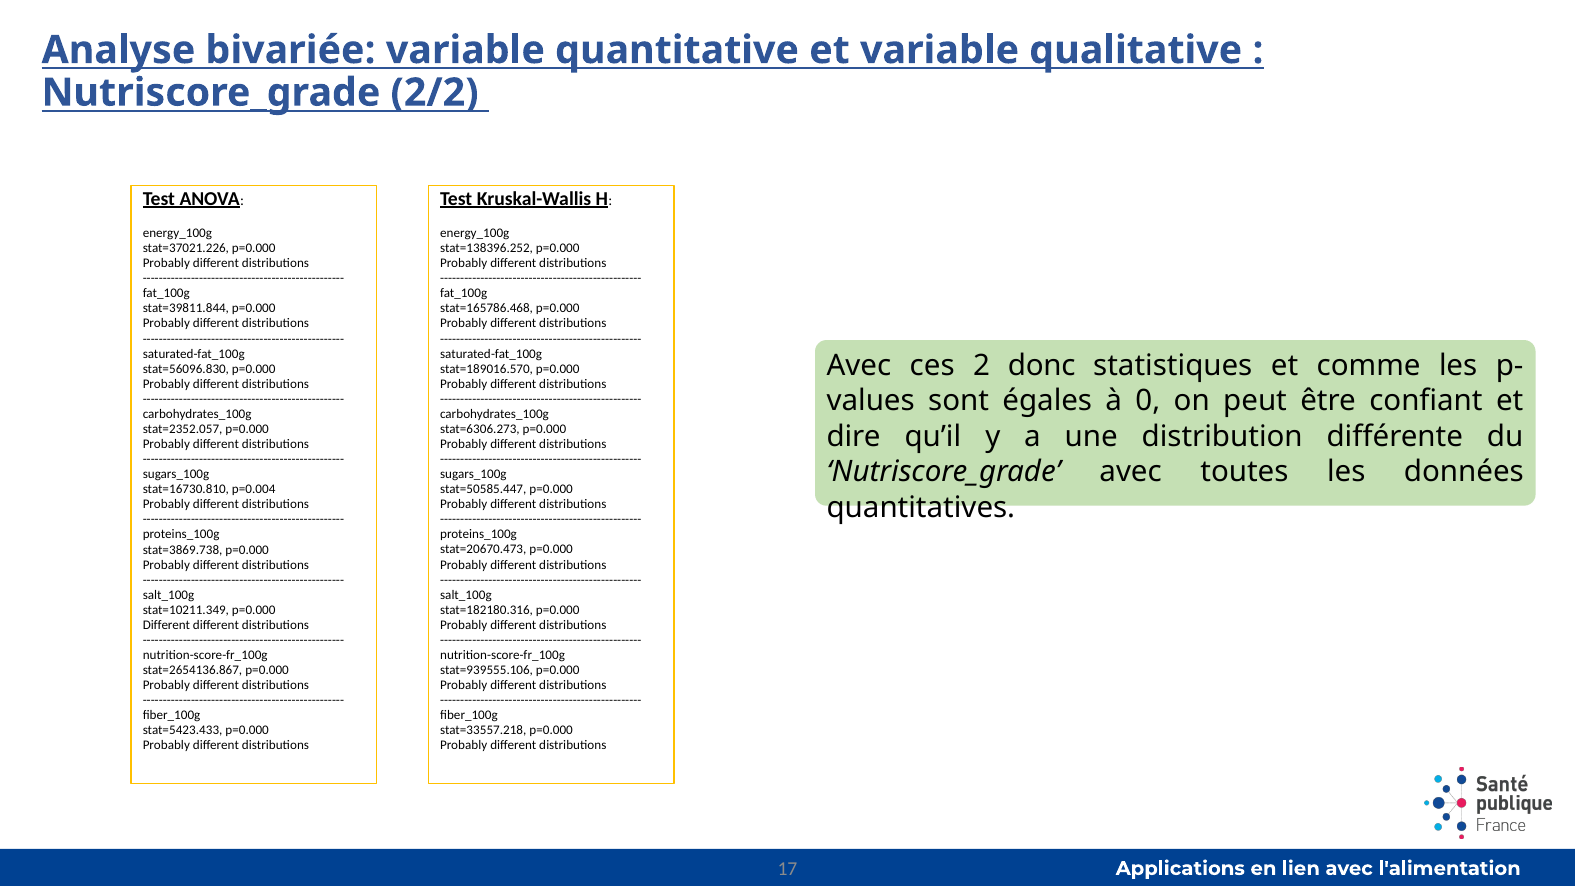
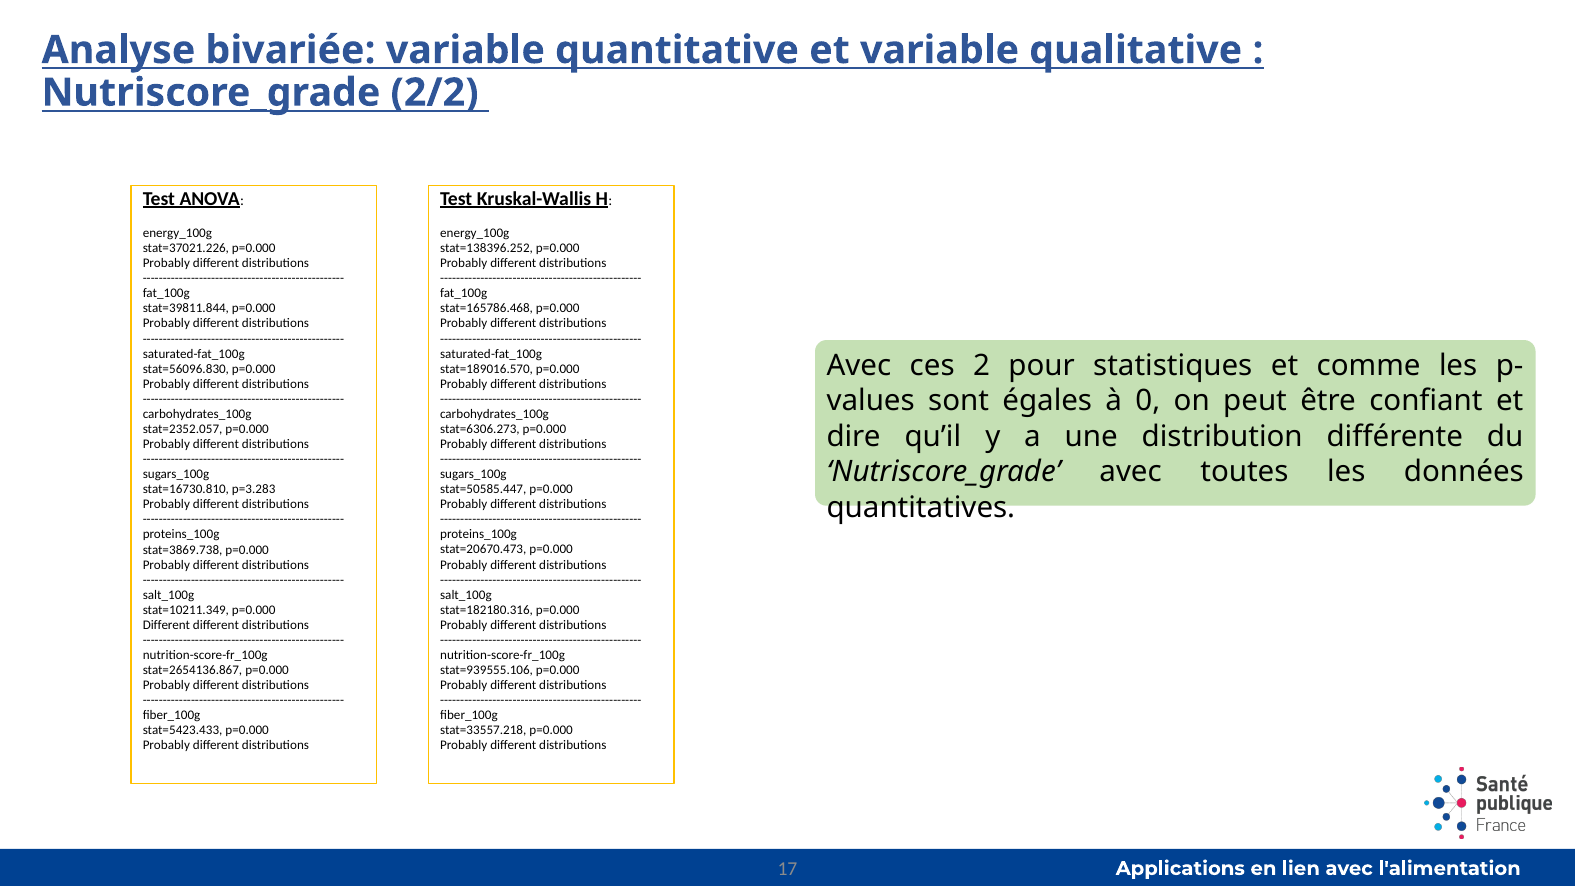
donc: donc -> pour (1042, 366)
p=0.004: p=0.004 -> p=3.283 (254, 489)
